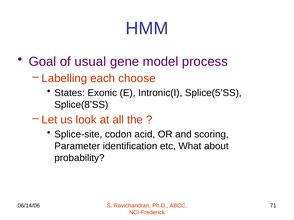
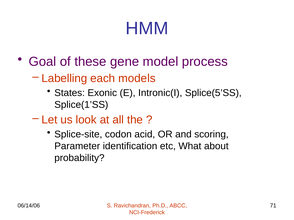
usual: usual -> these (90, 62)
choose: choose -> models (137, 79)
Splice(8’SS: Splice(8’SS -> Splice(1’SS (81, 105)
